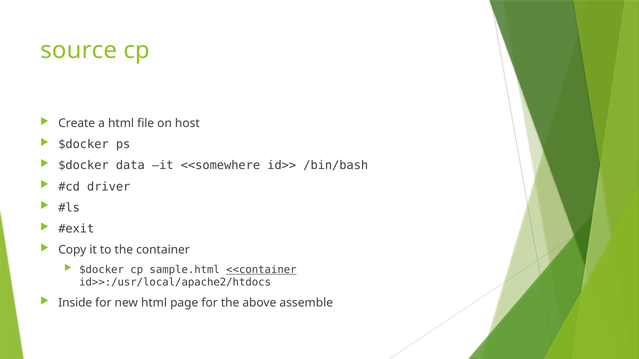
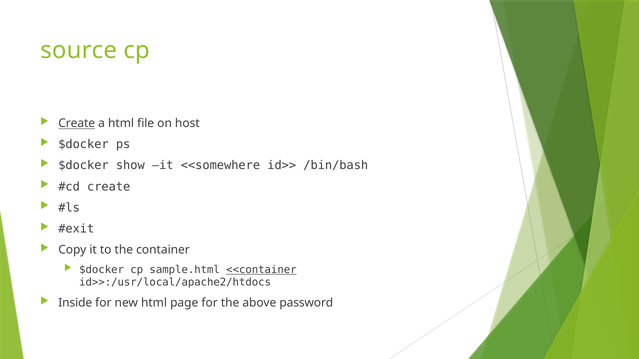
Create underline: none -> present (77, 124)
data: data -> show (130, 166)
driver: driver -> create (109, 187)
assemble: assemble -> password (306, 303)
